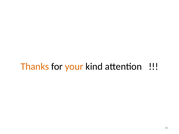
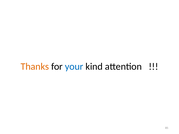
your colour: orange -> blue (74, 67)
